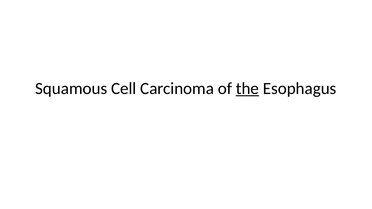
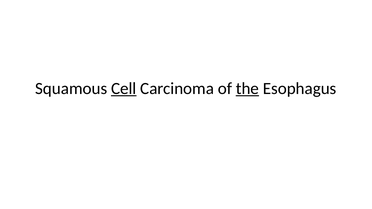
Cell underline: none -> present (124, 89)
